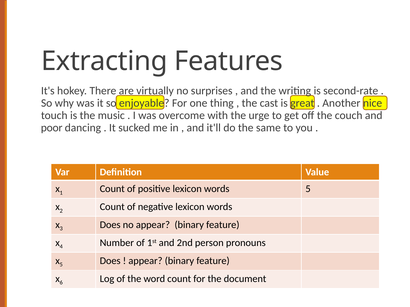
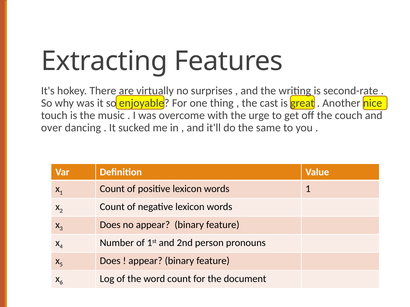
poor: poor -> over (52, 128)
words 5: 5 -> 1 (308, 189)
